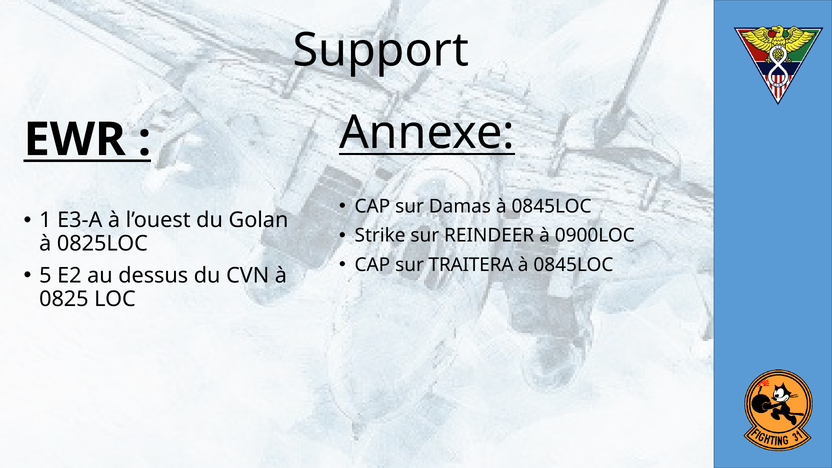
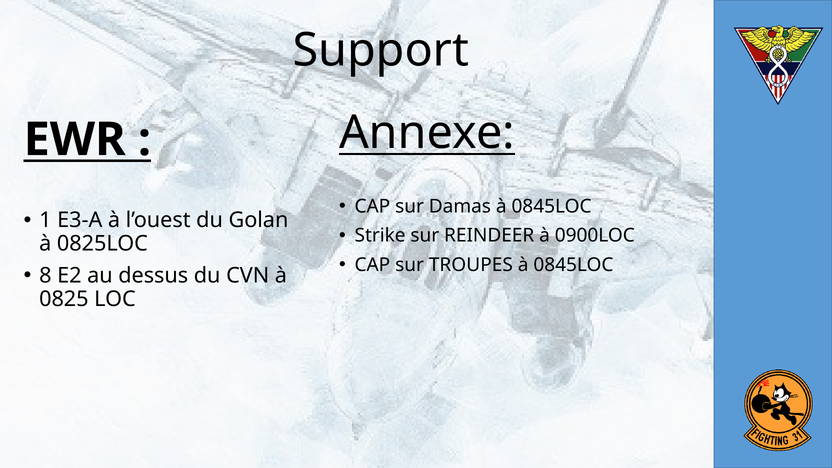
TRAITERA: TRAITERA -> TROUPES (471, 265)
5: 5 -> 8 (45, 276)
